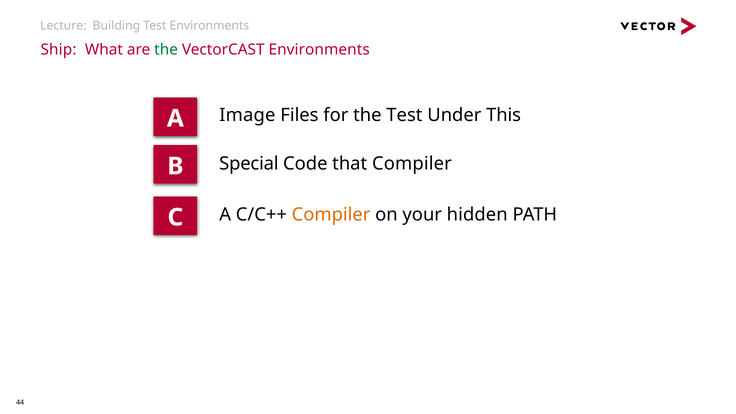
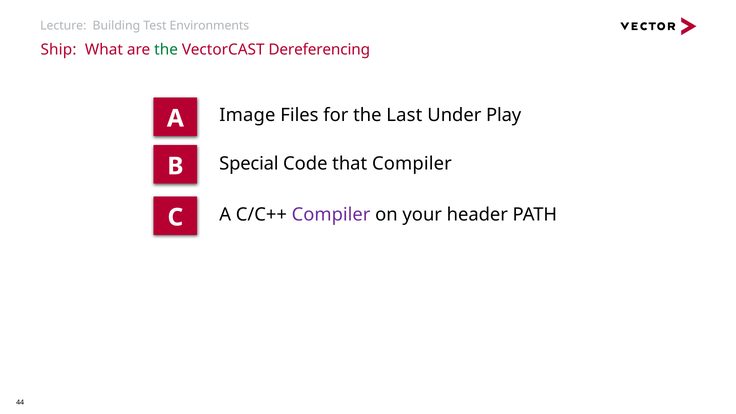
VectorCAST Environments: Environments -> Dereferencing (319, 49)
the Test: Test -> Last (404, 115)
This: This -> Play (504, 115)
Compiler colour: orange -> purple (331, 215)
hidden: hidden -> header (477, 215)
